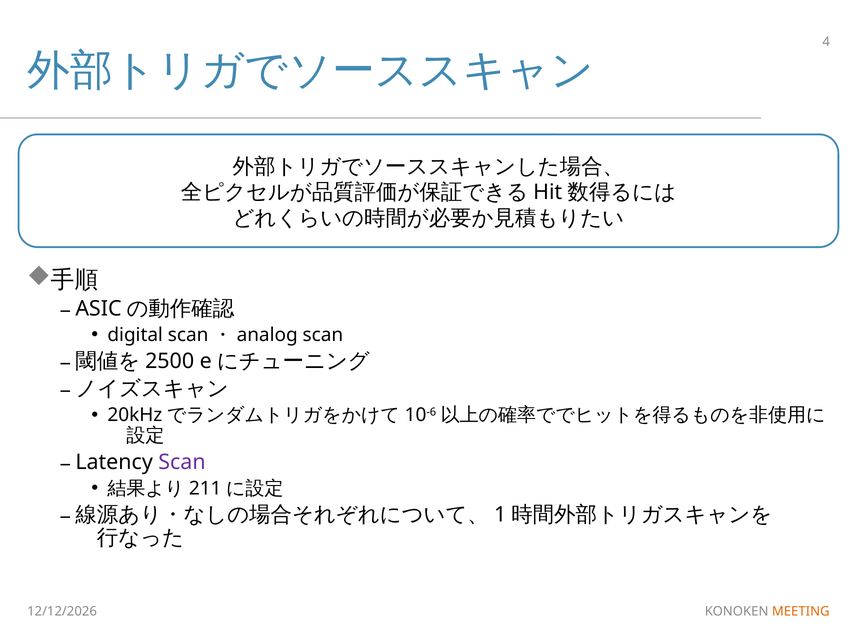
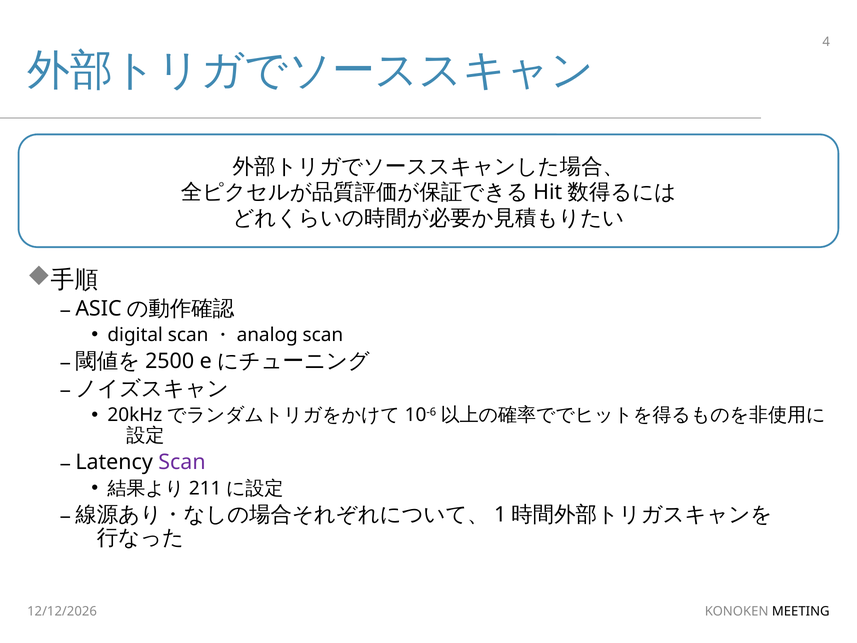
MEETING colour: orange -> black (801, 611)
